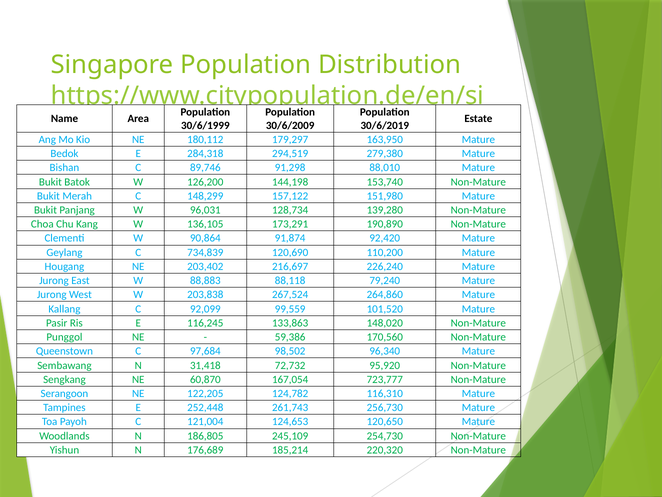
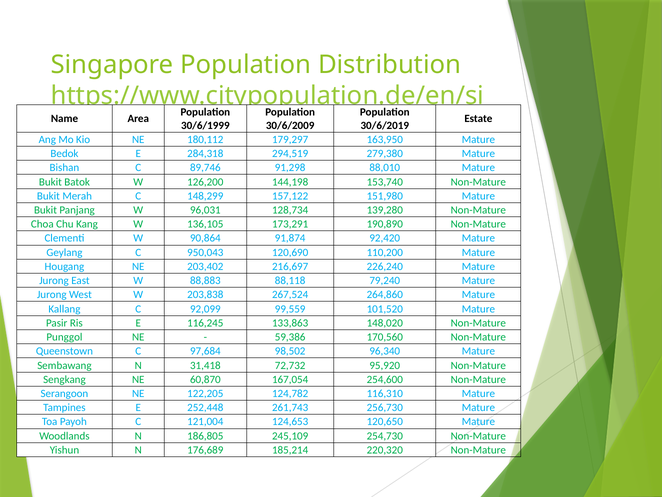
734,839: 734,839 -> 950,043 (205, 252)
723,777: 723,777 -> 254,600 (385, 379)
